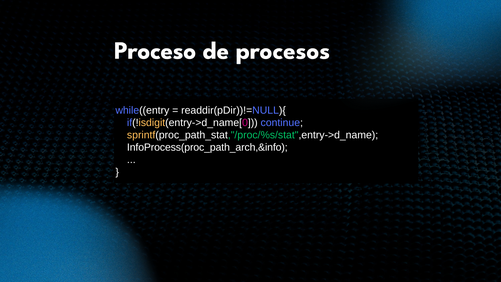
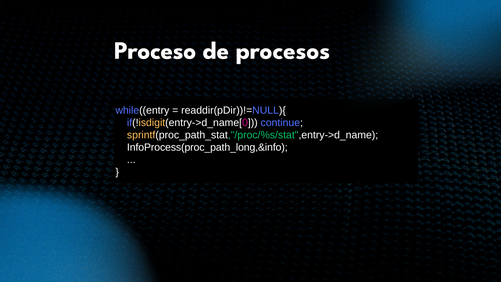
InfoProcess(proc_path_arch,&info: InfoProcess(proc_path_arch,&info -> InfoProcess(proc_path_long,&info (207, 147)
